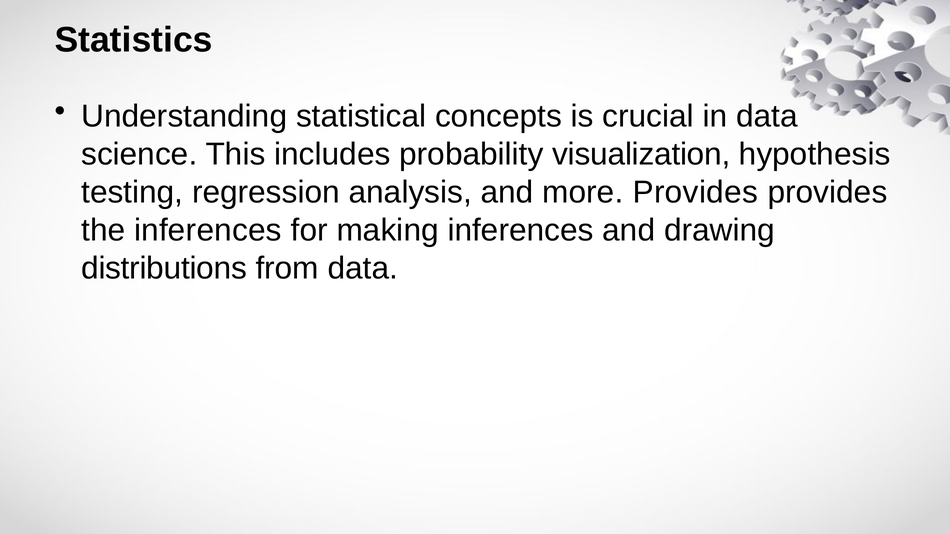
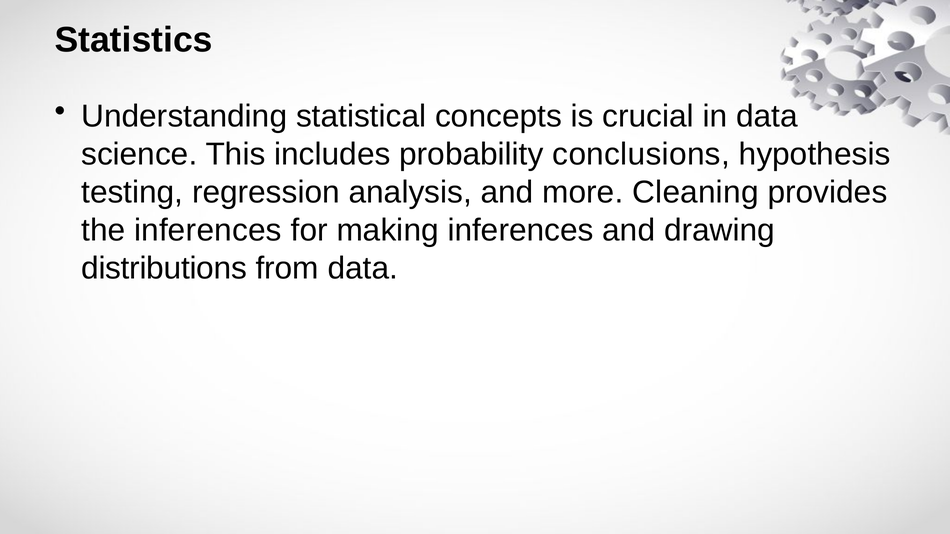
visualization: visualization -> conclusions (641, 154)
more Provides: Provides -> Cleaning (695, 192)
